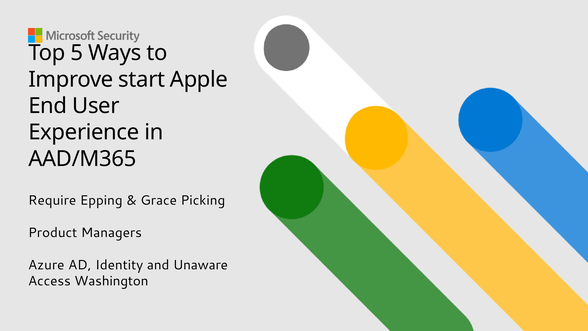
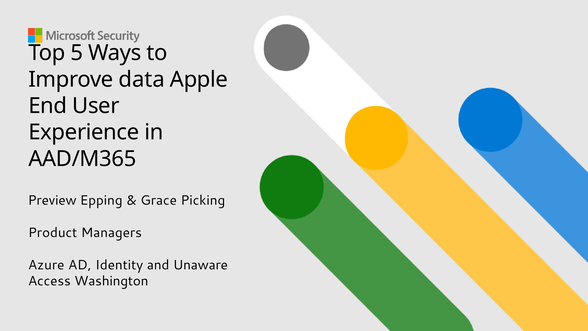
start: start -> data (142, 79)
Require: Require -> Preview (52, 200)
